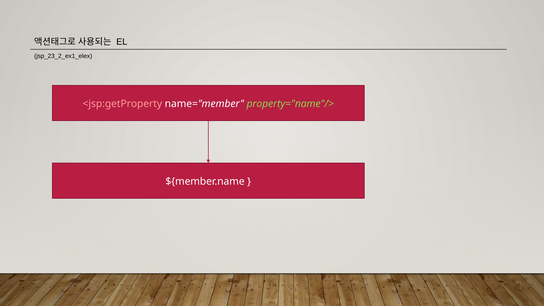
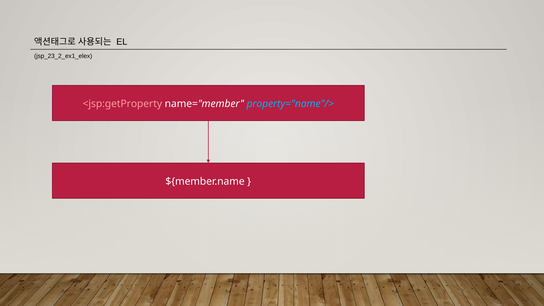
property="name"/> colour: light green -> light blue (290, 104)
